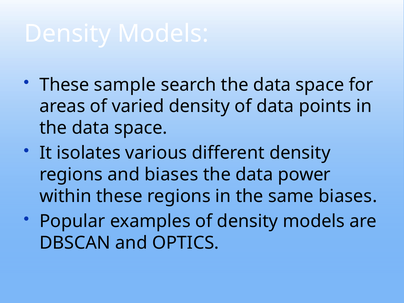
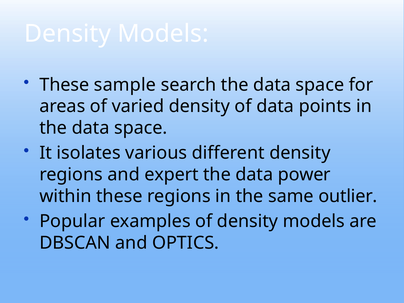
and biases: biases -> expert (171, 175)
same biases: biases -> outlier (348, 196)
